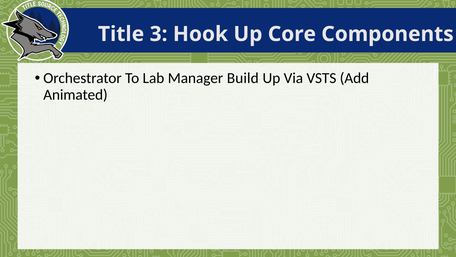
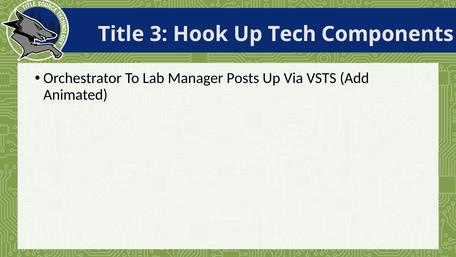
Core: Core -> Tech (292, 34)
Build: Build -> Posts (243, 78)
